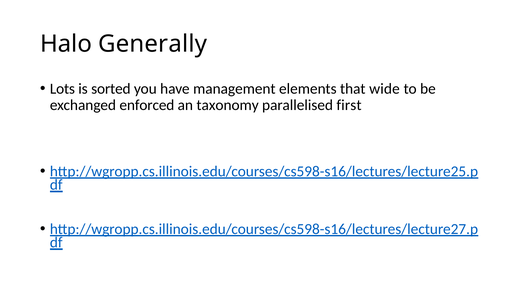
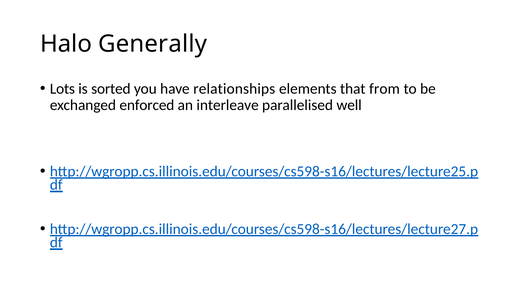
management: management -> relationships (234, 89)
wide: wide -> from (384, 89)
taxonomy: taxonomy -> interleave (228, 105)
first: first -> well (349, 105)
